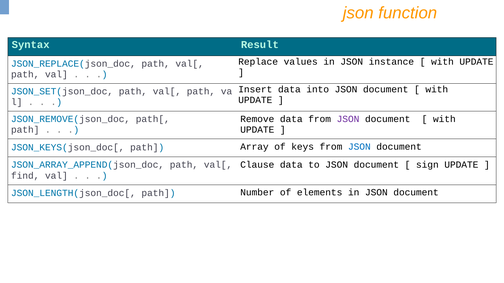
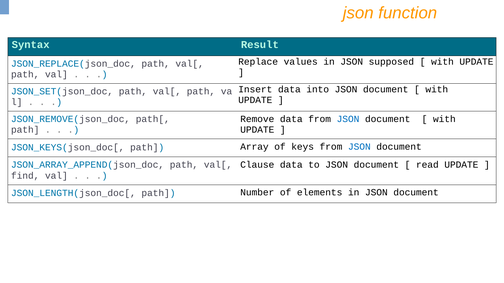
instance: instance -> supposed (391, 62)
JSON colour: purple -> blue (348, 119)
sign: sign -> read (427, 165)
